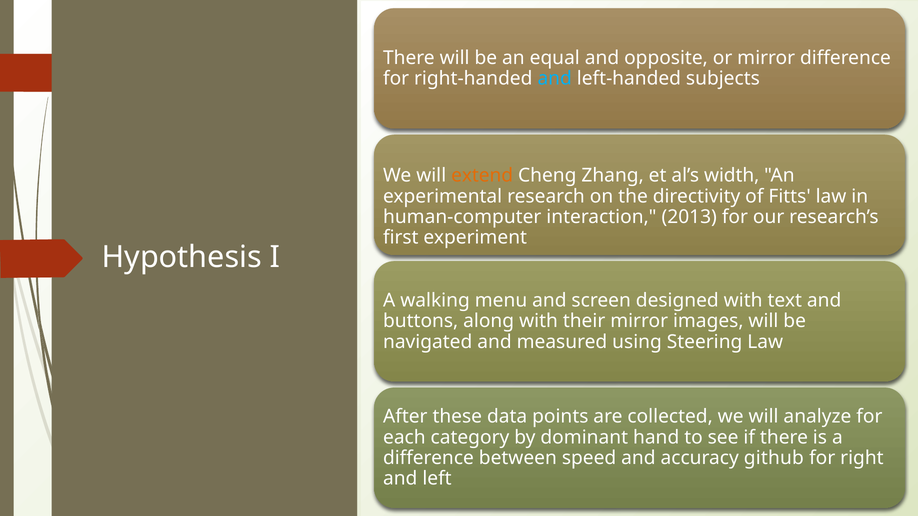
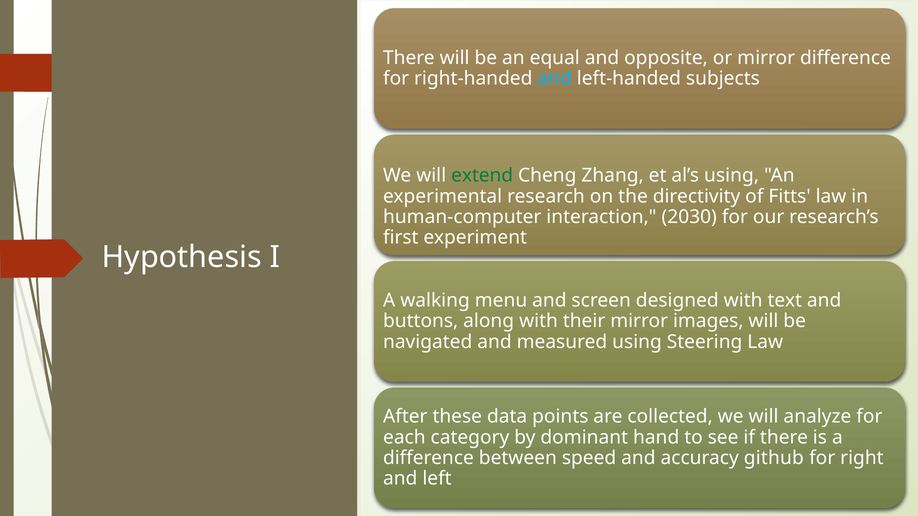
extend colour: orange -> green (482, 176)
al’s width: width -> using (732, 176)
2013: 2013 -> 2030 (689, 217)
